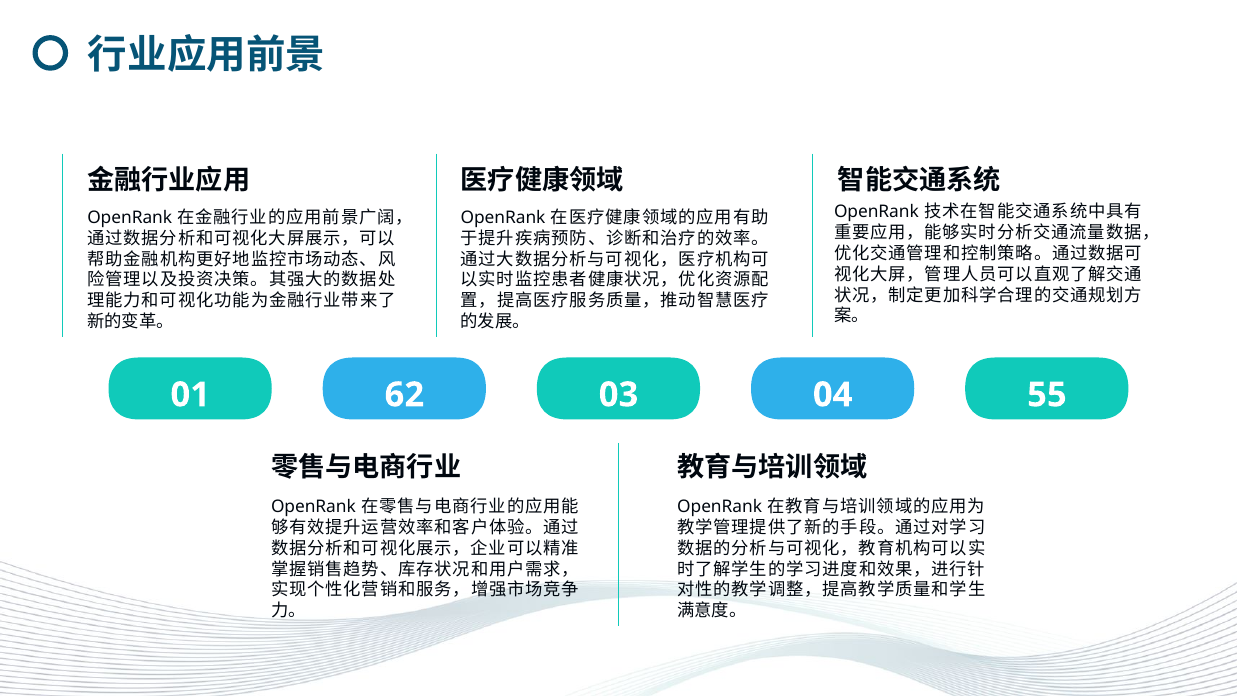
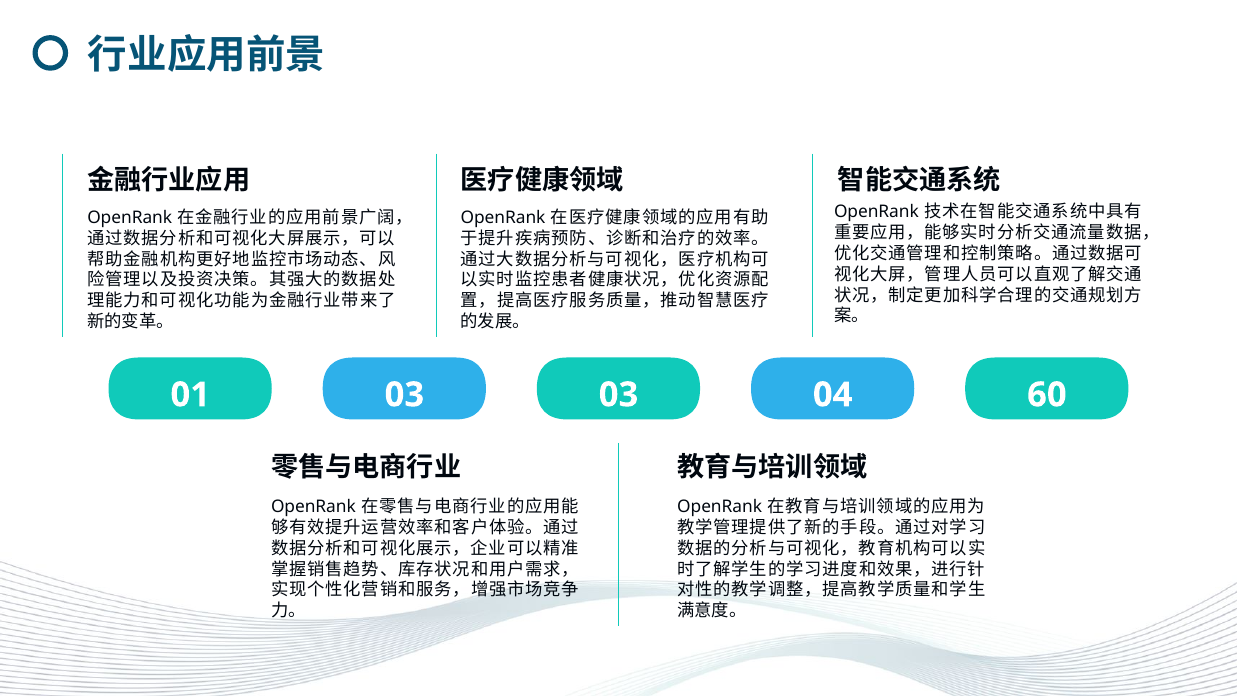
01 62: 62 -> 03 (404, 395)
55: 55 -> 60 (1047, 395)
